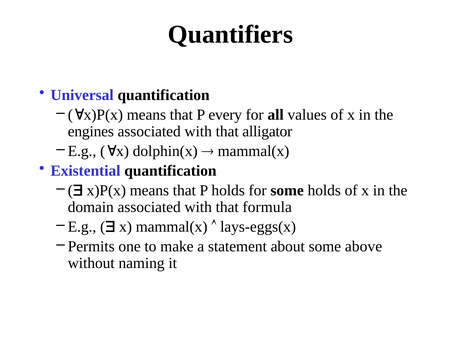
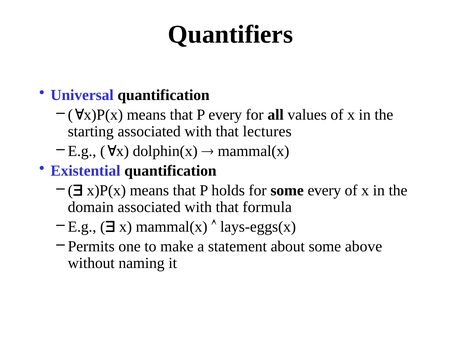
engines: engines -> starting (91, 131)
alligator: alligator -> lectures (267, 131)
some holds: holds -> every (324, 190)
